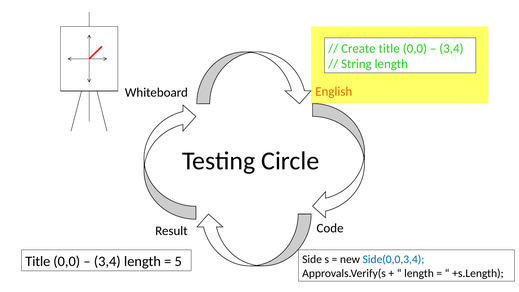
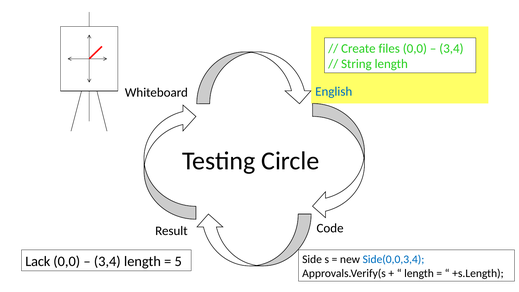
Create title: title -> files (389, 48)
English colour: orange -> blue (334, 92)
Title: Title -> Lack (38, 261)
